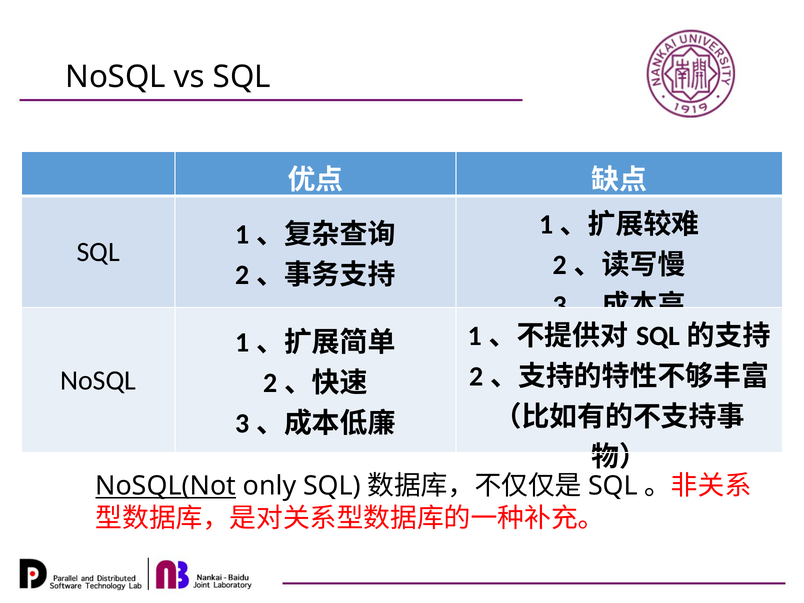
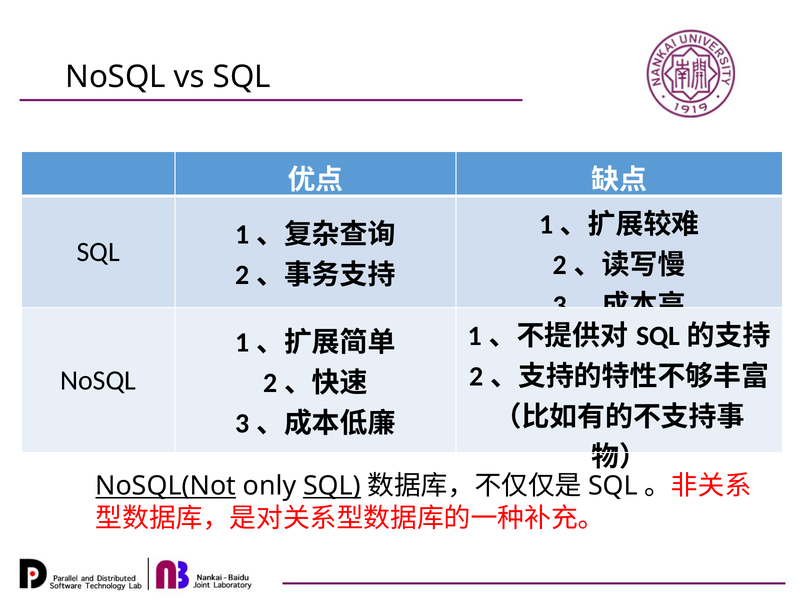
SQL underline: none -> present (332, 486)
